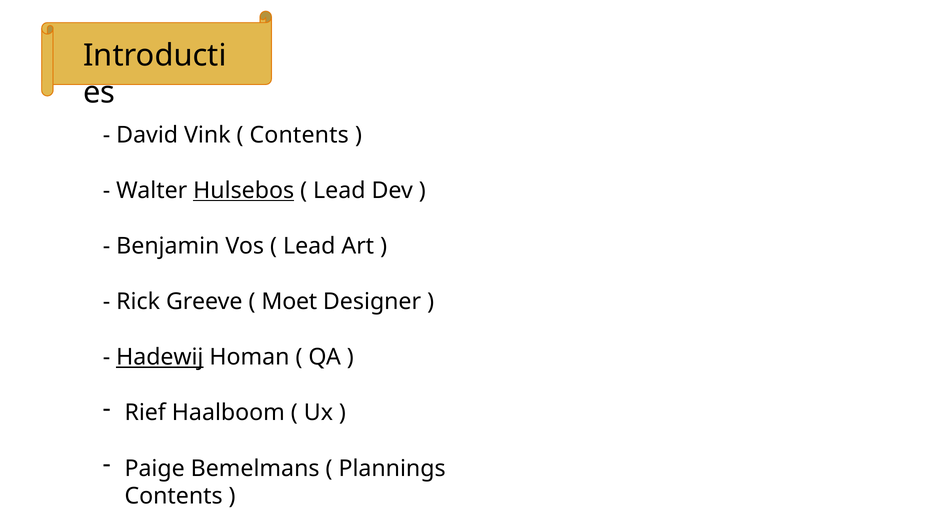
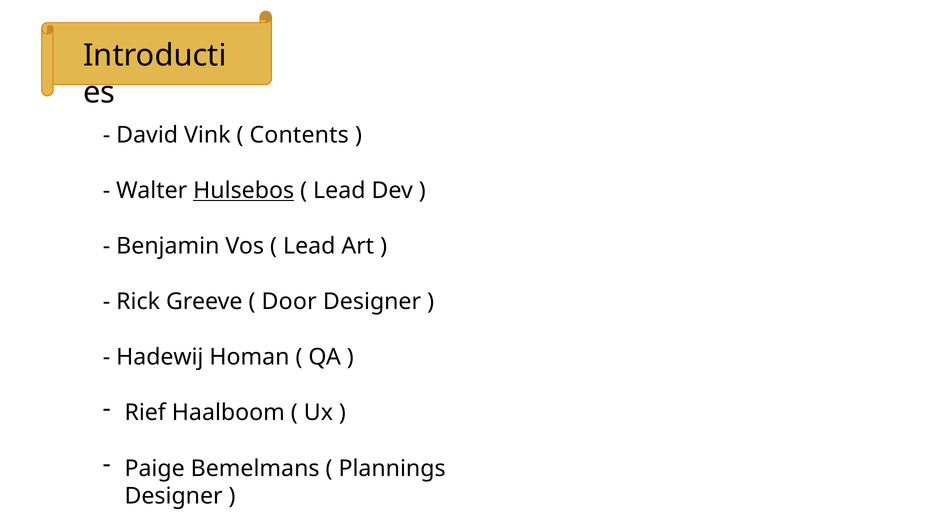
Moet: Moet -> Door (289, 302)
Hadewij underline: present -> none (160, 357)
Contents: Contents -> Designer (174, 496)
